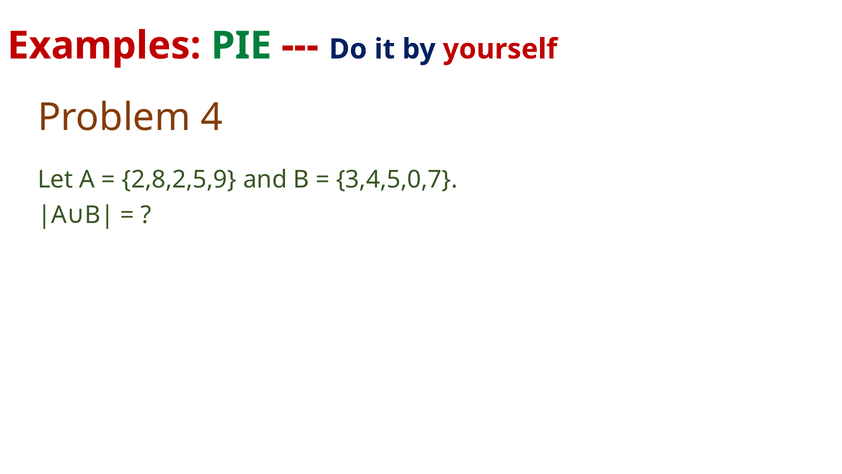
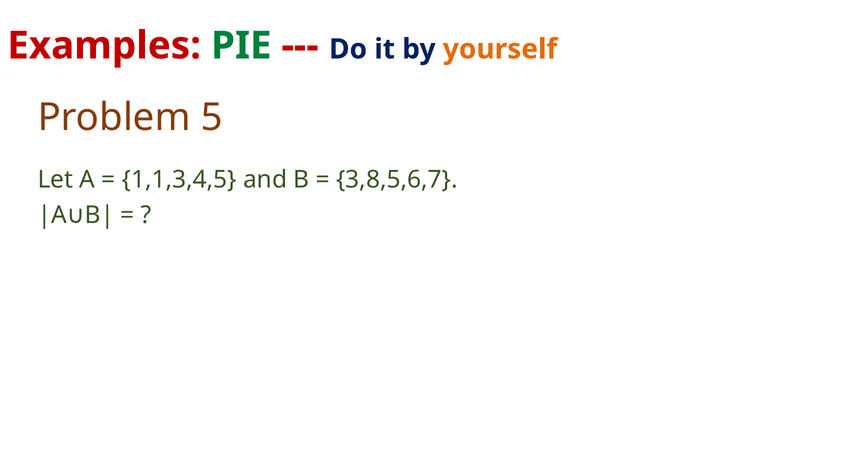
yourself colour: red -> orange (500, 49)
4: 4 -> 5 (212, 117)
2,8,2,5,9: 2,8,2,5,9 -> 1,1,3,4,5 (179, 180)
3,4,5,0,7: 3,4,5,0,7 -> 3,8,5,6,7 (397, 180)
